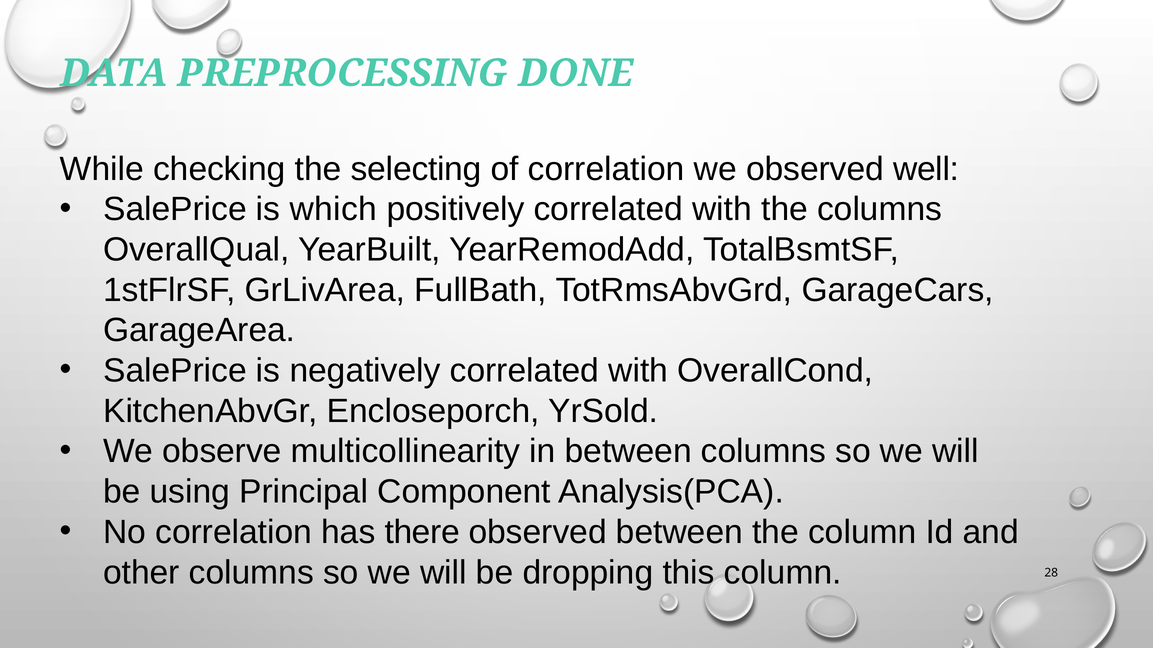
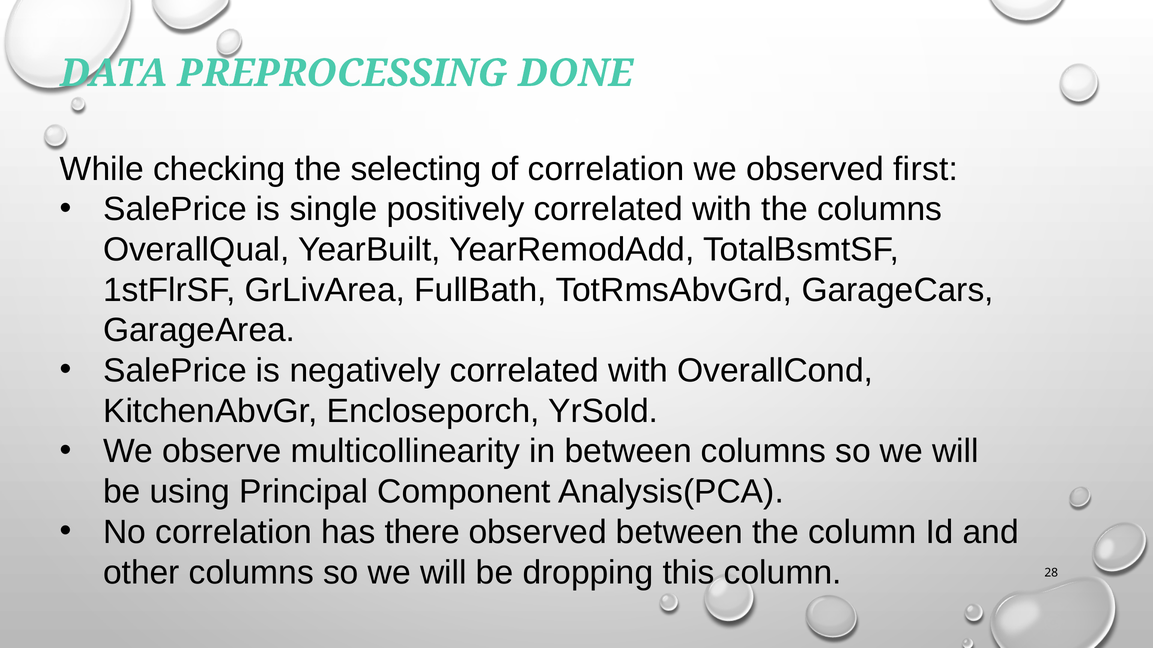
well: well -> first (926, 169)
which: which -> single (333, 210)
